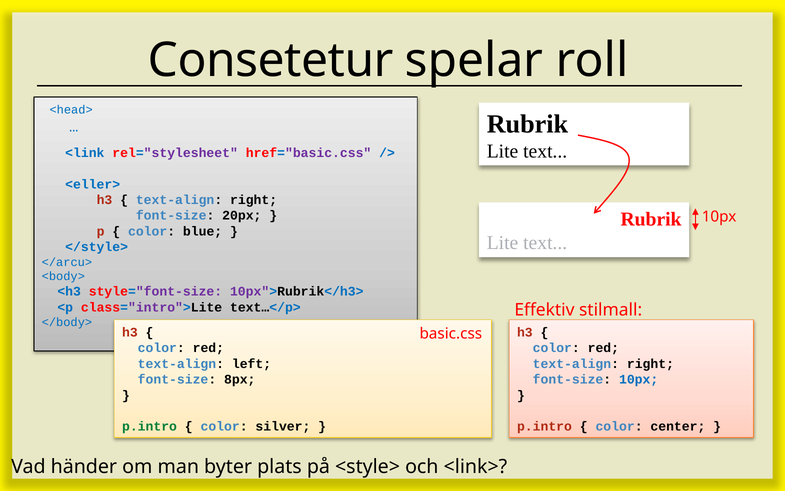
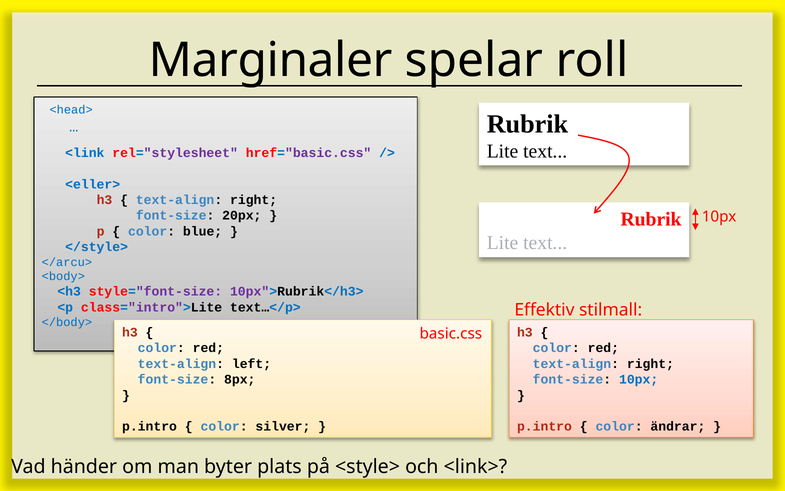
Consetetur: Consetetur -> Marginaler (271, 61)
p.intro colour: green -> black (150, 426)
center: center -> ändrar (678, 426)
